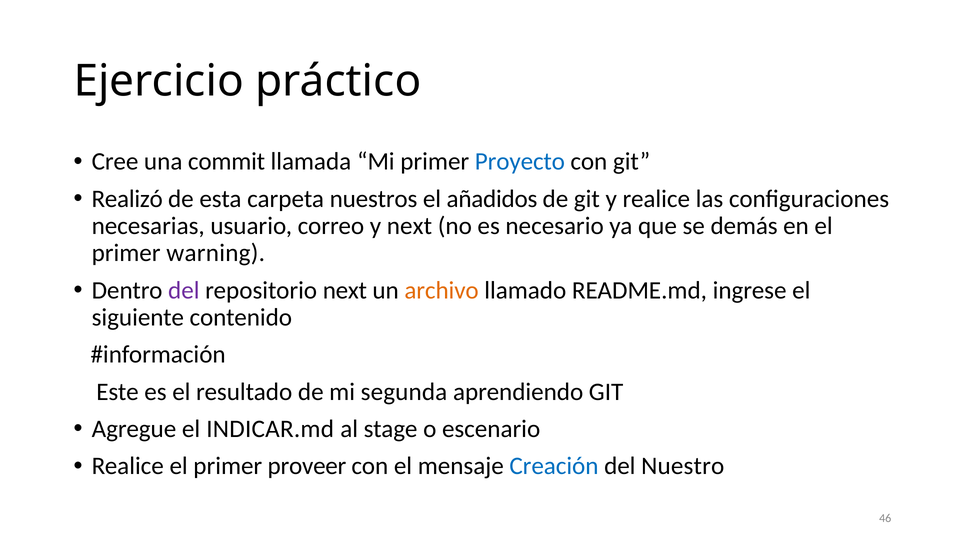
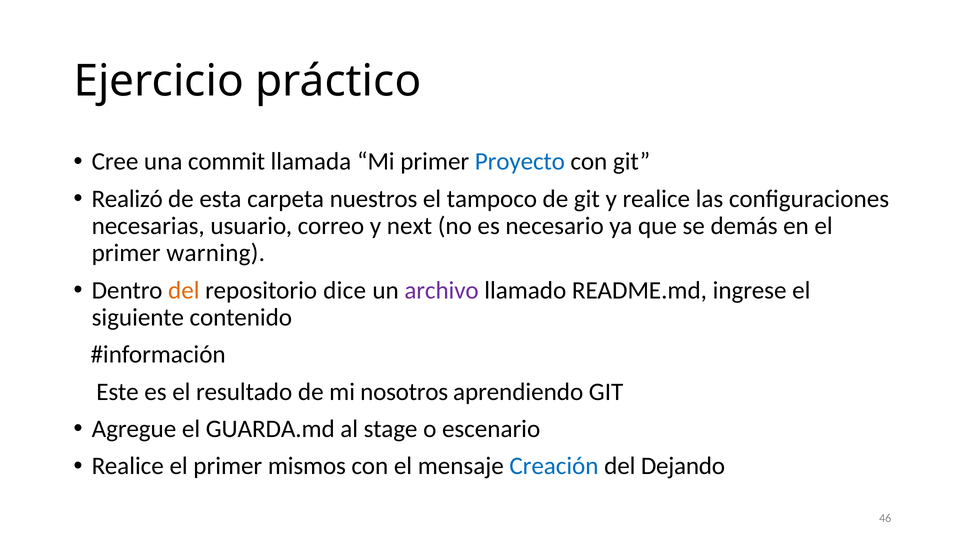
añadidos: añadidos -> tampoco (492, 199)
del colour: purple -> orange (184, 290)
repositorio next: next -> dice (345, 290)
archivo colour: orange -> purple (442, 290)
segunda: segunda -> nosotros (404, 392)
INDICAR.md: INDICAR.md -> GUARDA.md (270, 429)
proveer: proveer -> mismos (307, 466)
Nuestro: Nuestro -> Dejando (683, 466)
